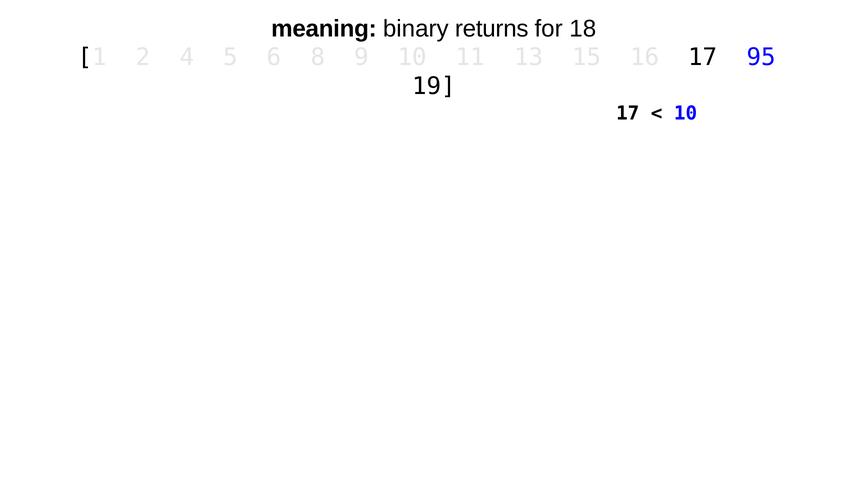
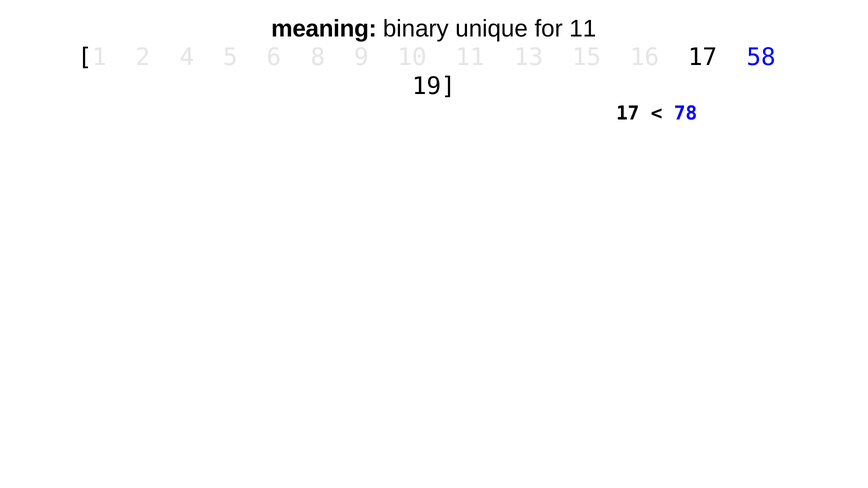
returns: returns -> unique (492, 29)
for 18: 18 -> 11 (583, 29)
95: 95 -> 58 (761, 58)
10: 10 -> 78 (686, 114)
